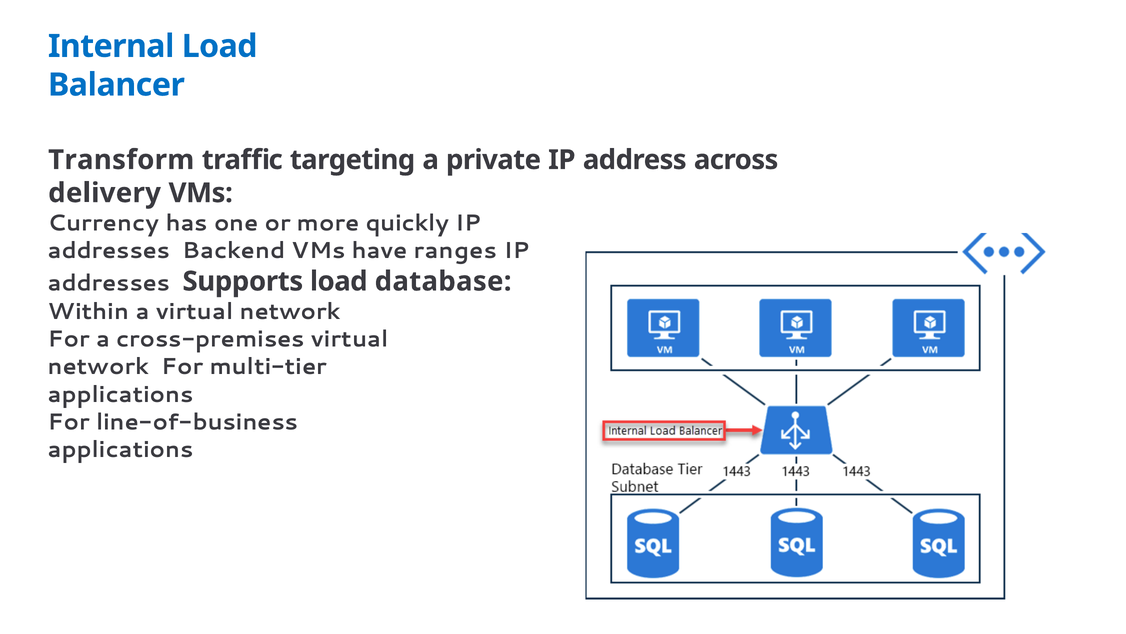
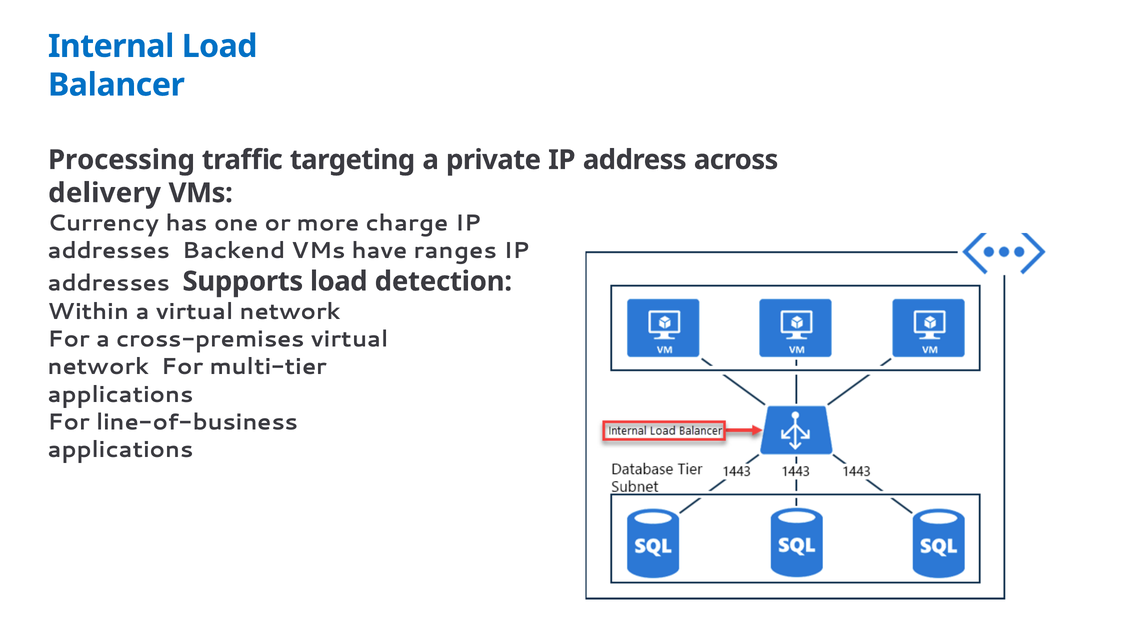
Transform: Transform -> Processing (121, 160)
quickly: quickly -> charge (407, 223)
database: database -> detection (443, 281)
